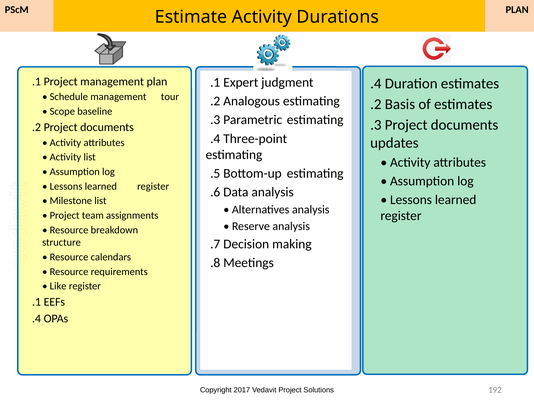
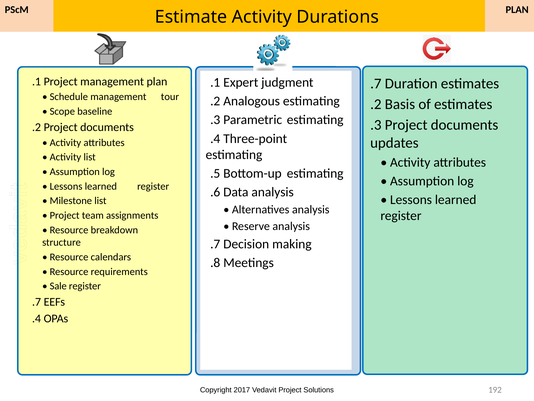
.4: .4 -> .7 (376, 83)
Like: Like -> Sale (58, 286)
.1: .1 -> .7 (37, 302)
